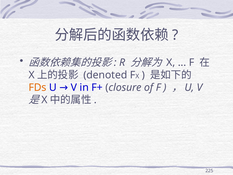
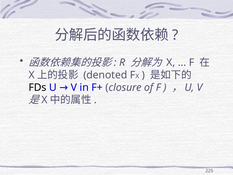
FDs colour: orange -> black (37, 87)
